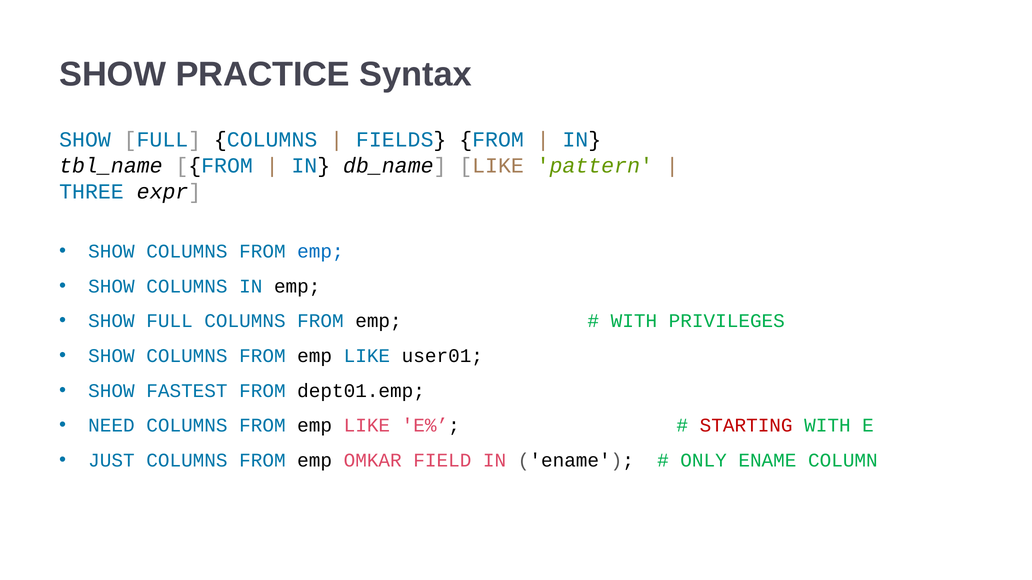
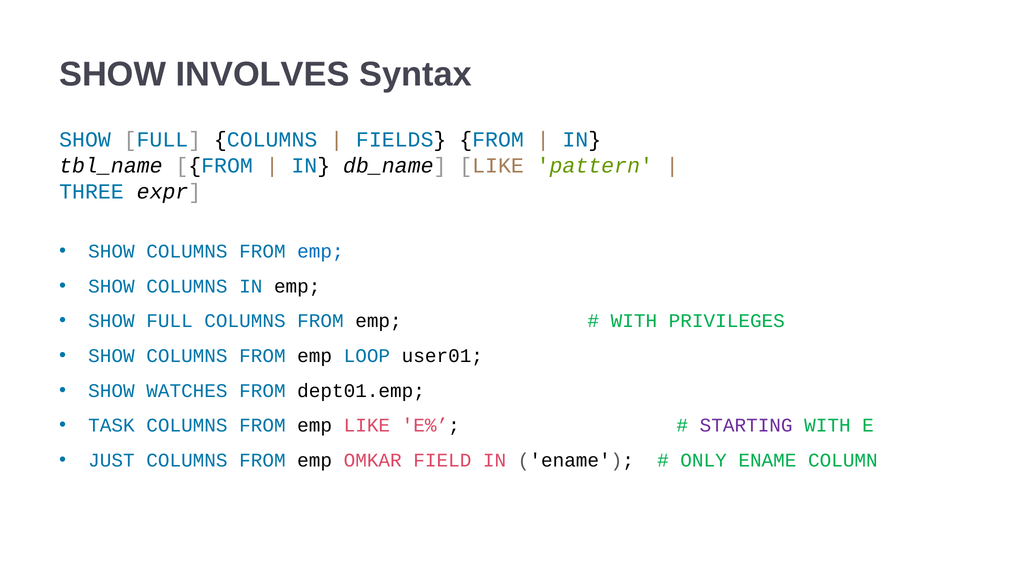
PRACTICE: PRACTICE -> INVOLVES (263, 75)
LIKE: LIKE -> LOOP (367, 356)
FASTEST: FASTEST -> WATCHES (187, 391)
NEED: NEED -> TASK (111, 426)
STARTING colour: red -> purple (746, 426)
